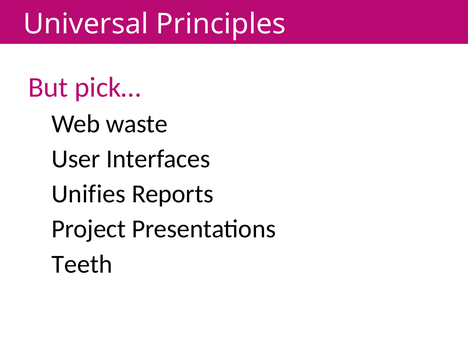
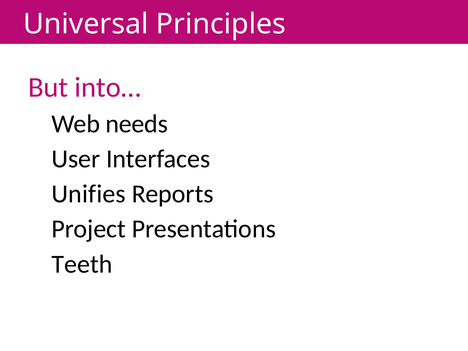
pick…: pick… -> into… (108, 87)
waste: waste -> needs (137, 124)
